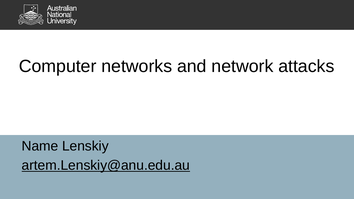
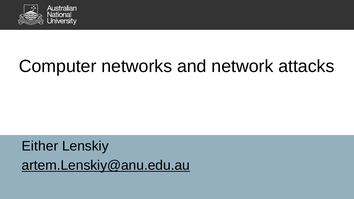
Name: Name -> Either (40, 146)
